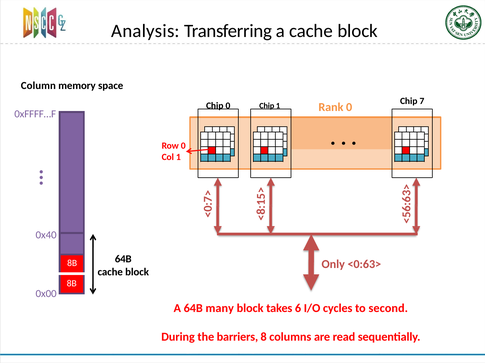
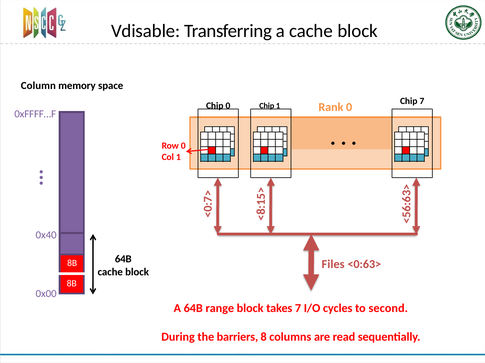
Analysis: Analysis -> Vdisable (146, 31)
Only: Only -> Files (333, 265)
many: many -> range (220, 309)
takes 6: 6 -> 7 (298, 309)
